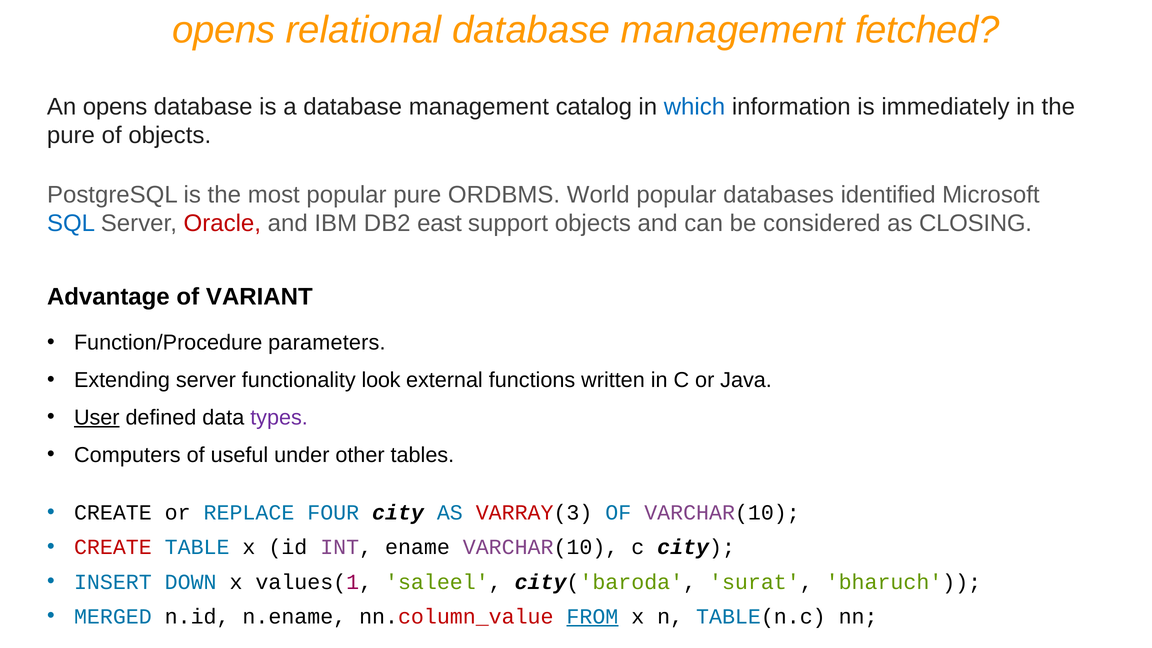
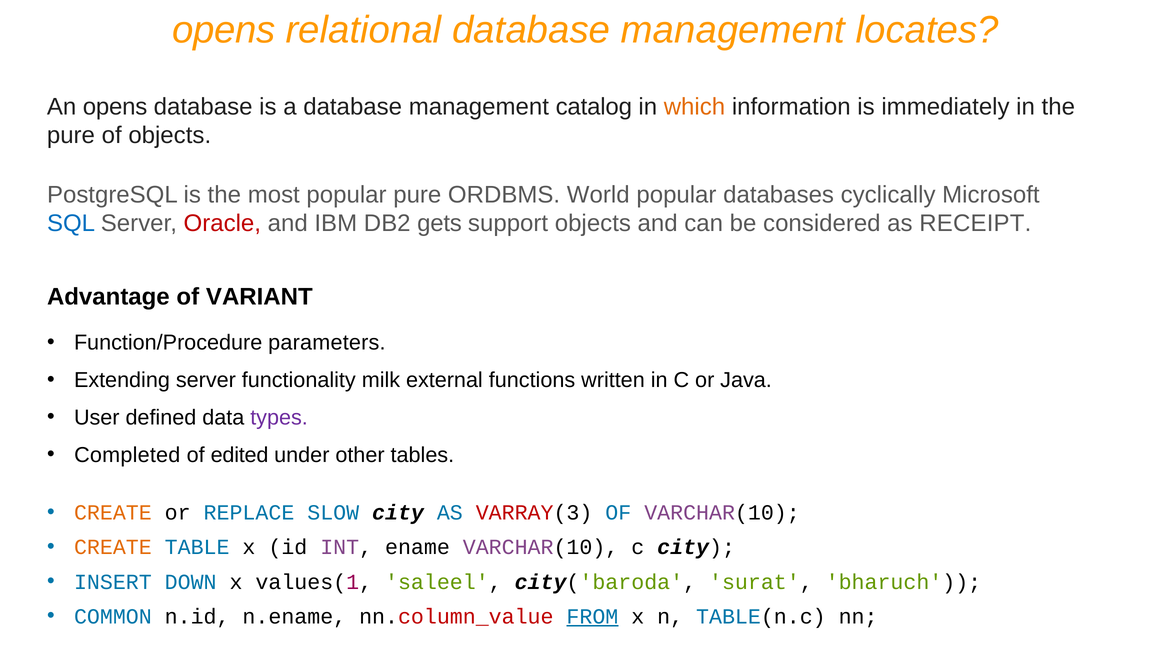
fetched: fetched -> locates (927, 30)
which colour: blue -> orange (694, 107)
identified: identified -> cyclically (888, 195)
east: east -> gets (439, 223)
CLOSING: CLOSING -> RECEIPT (975, 223)
look: look -> milk (381, 380)
User underline: present -> none (97, 418)
Computers: Computers -> Completed (127, 455)
useful: useful -> edited (240, 455)
CREATE colour: black -> orange (113, 513)
FOUR: FOUR -> SLOW (333, 513)
CREATE colour: red -> orange (113, 547)
MERGED: MERGED -> COMMON (113, 616)
